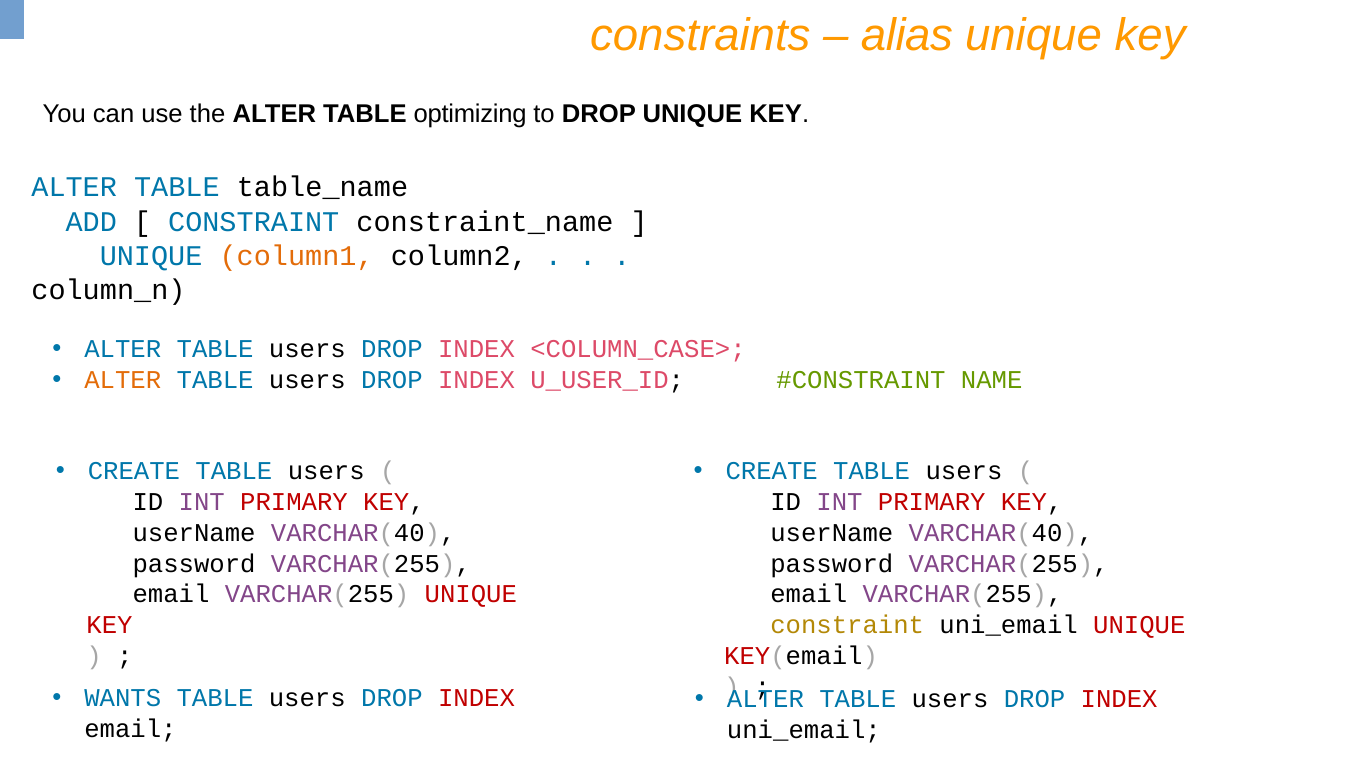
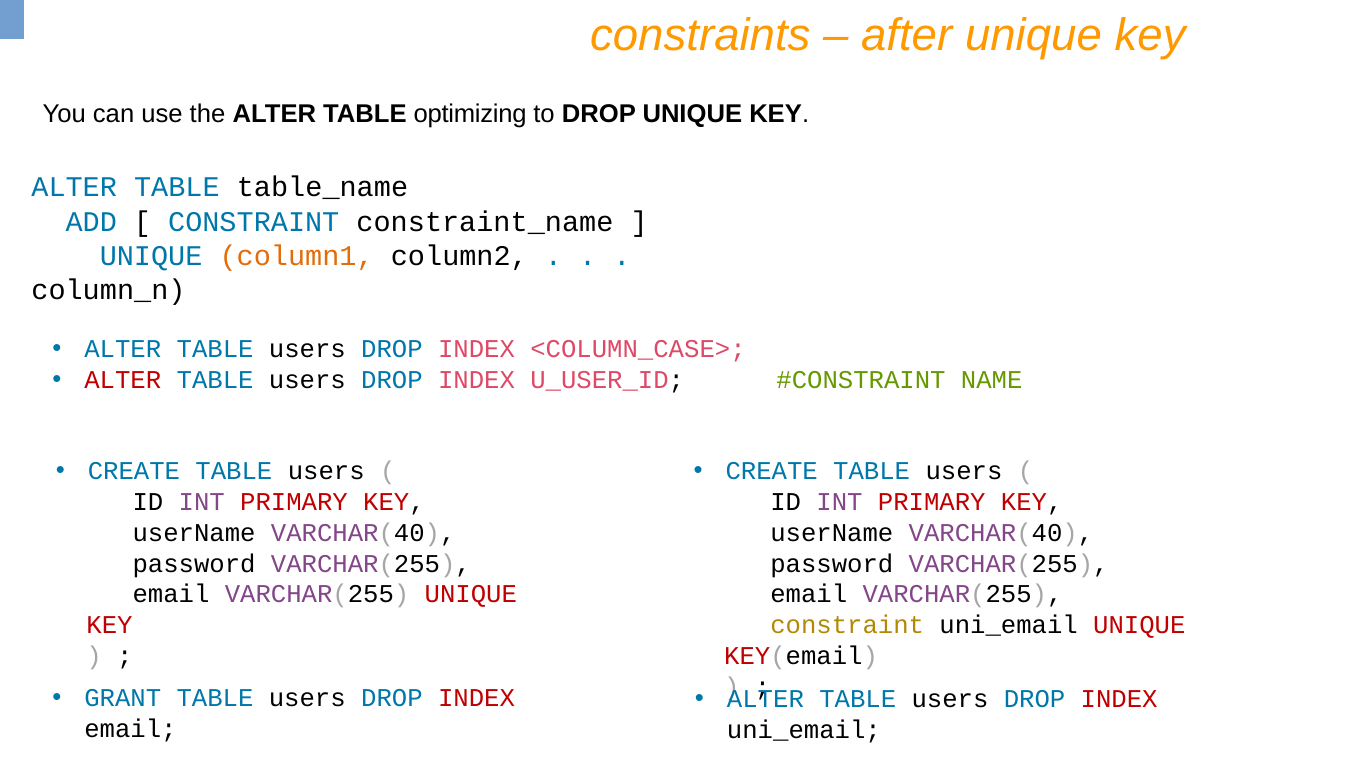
alias: alias -> after (907, 36)
ALTER colour: orange -> red (123, 380)
WANTS: WANTS -> GRANT (123, 698)
